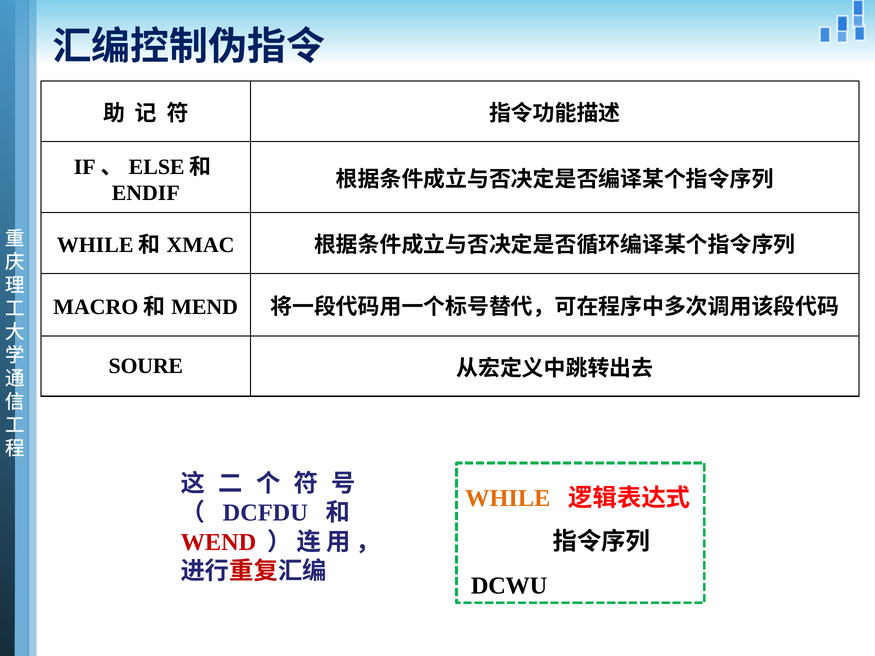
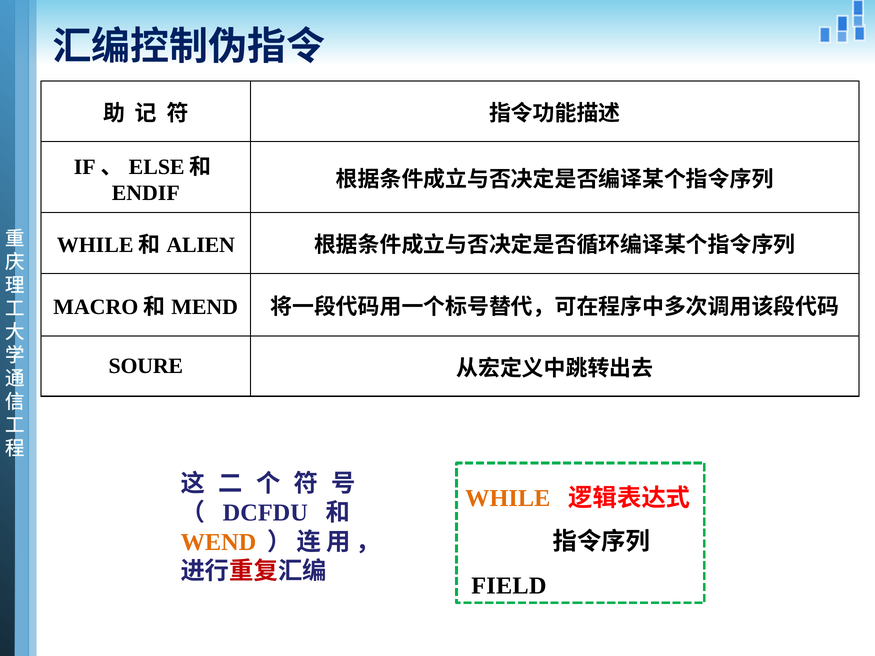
XMAC: XMAC -> ALIEN (201, 245)
WEND colour: red -> orange (218, 542)
DCWU: DCWU -> FIELD (509, 586)
